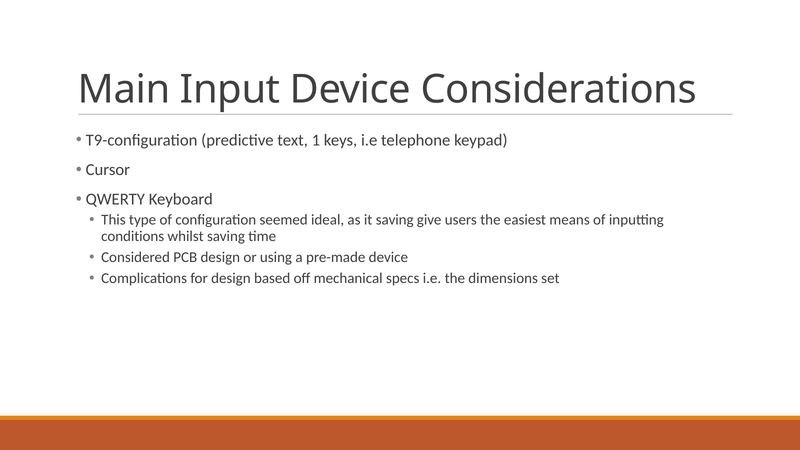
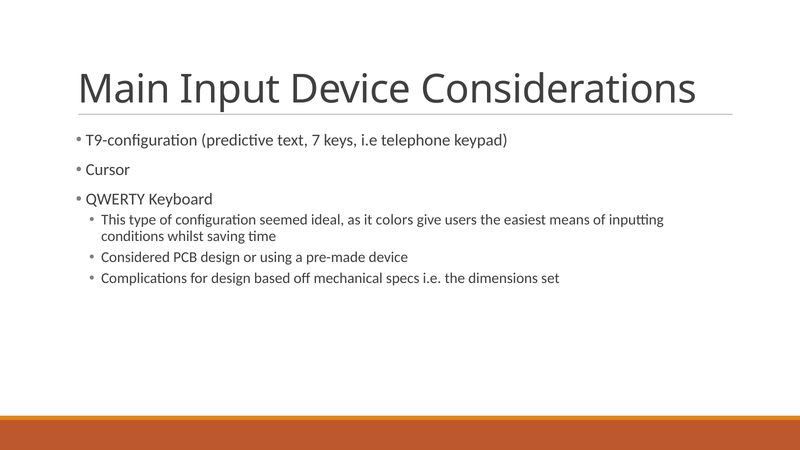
1: 1 -> 7 (316, 140)
it saving: saving -> colors (395, 220)
